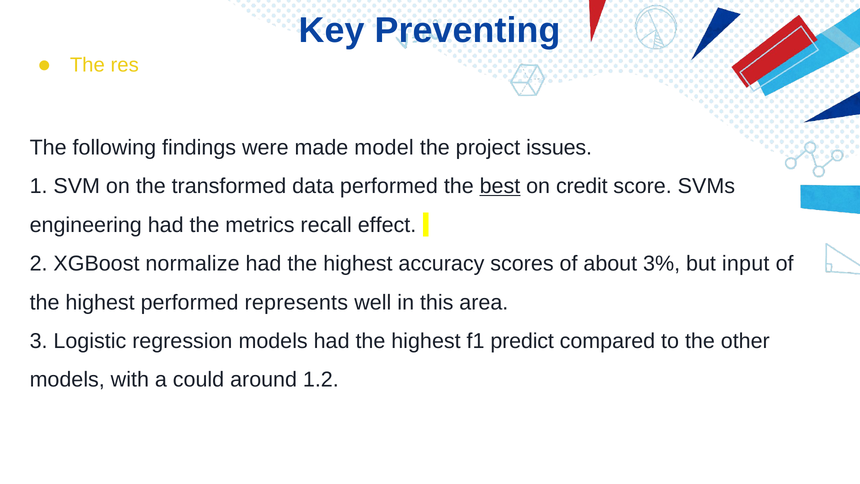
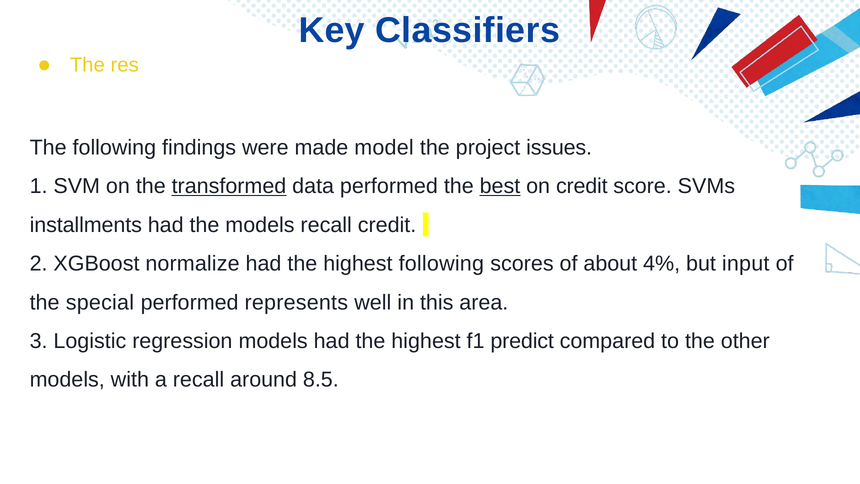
Preventing: Preventing -> Classifiers (468, 30)
transformed underline: none -> present (229, 186)
engineering: engineering -> installments (86, 225)
the metrics: metrics -> models (260, 225)
recall effect: effect -> credit (387, 225)
highest accuracy: accuracy -> following (441, 264)
3%: 3% -> 4% (662, 264)
highest: highest -> special (100, 302)
a could: could -> recall (199, 380)
1.2: 1.2 -> 8.5 (321, 380)
